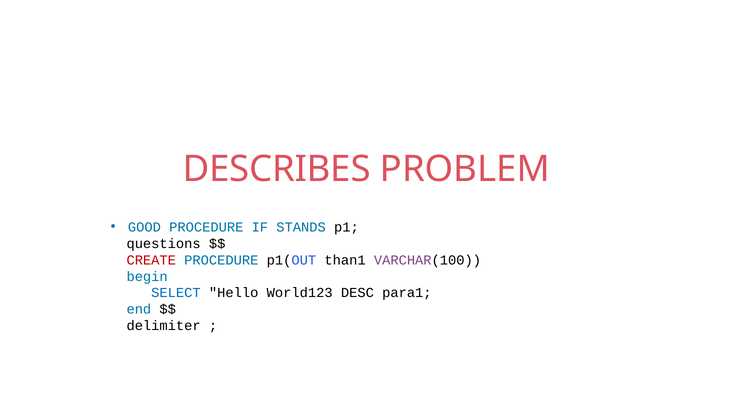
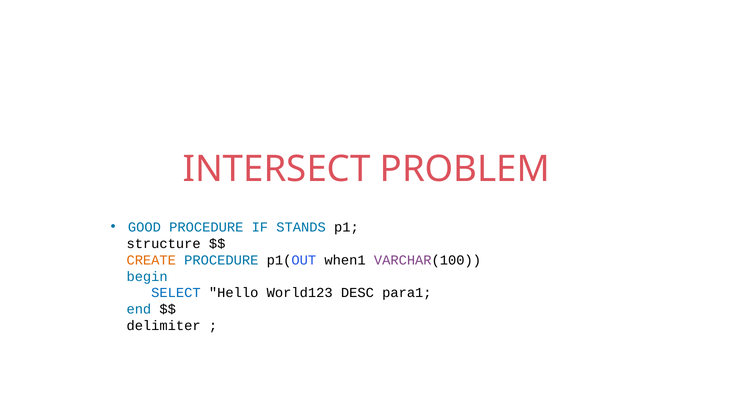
DESCRIBES: DESCRIBES -> INTERSECT (277, 169)
questions: questions -> structure (164, 244)
CREATE colour: red -> orange (151, 260)
than1: than1 -> when1 (345, 260)
